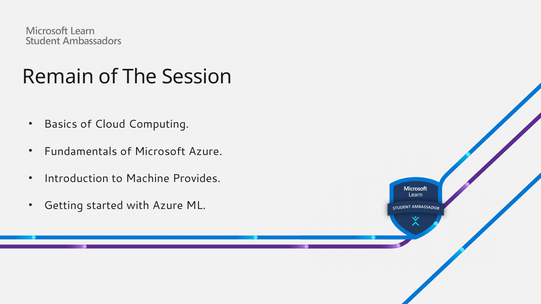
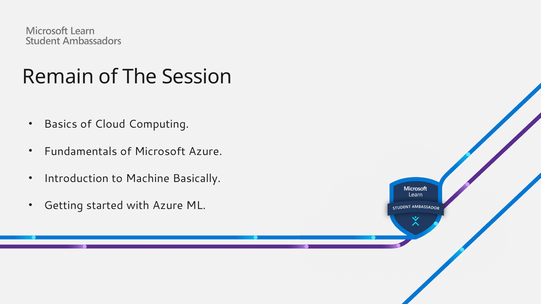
Provides: Provides -> Basically (197, 178)
